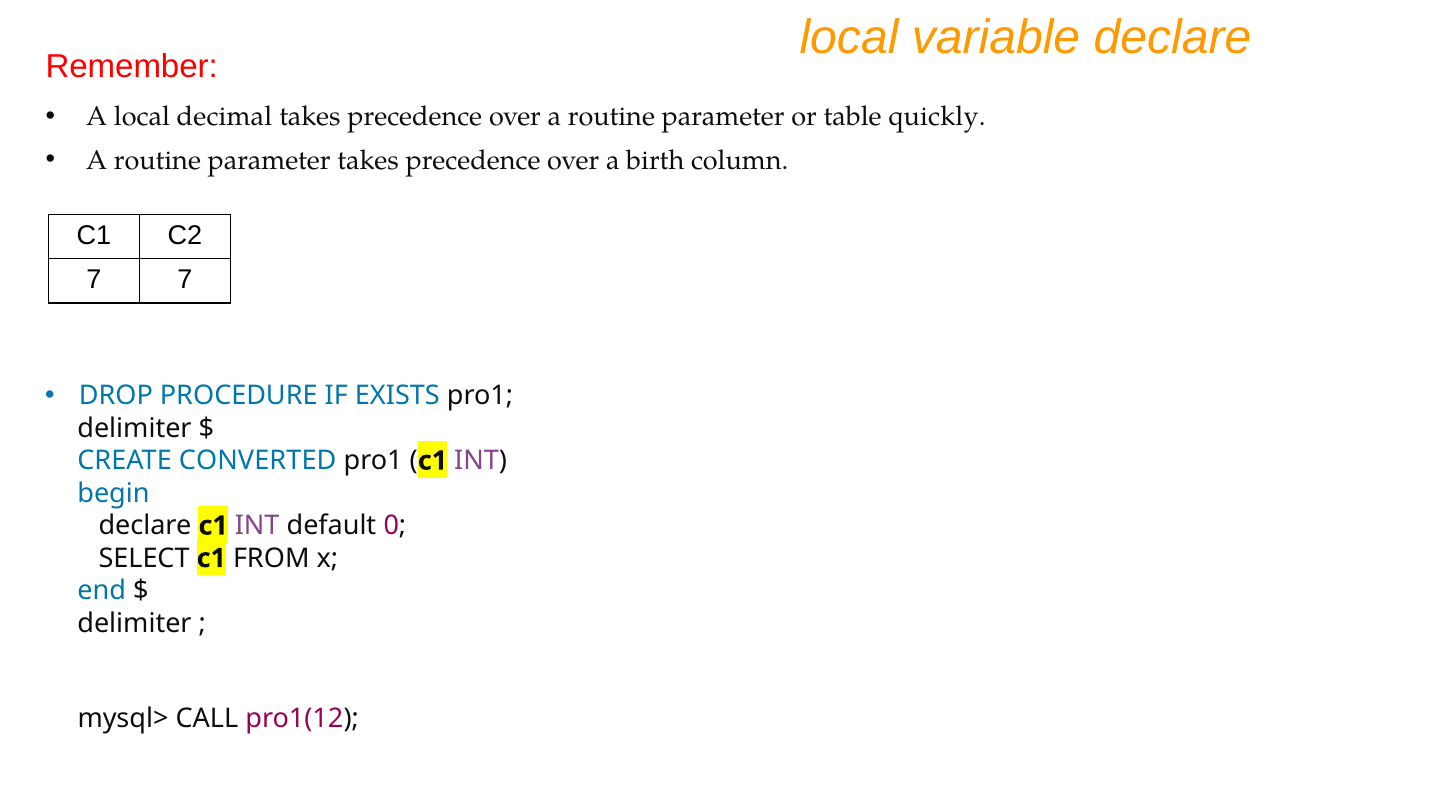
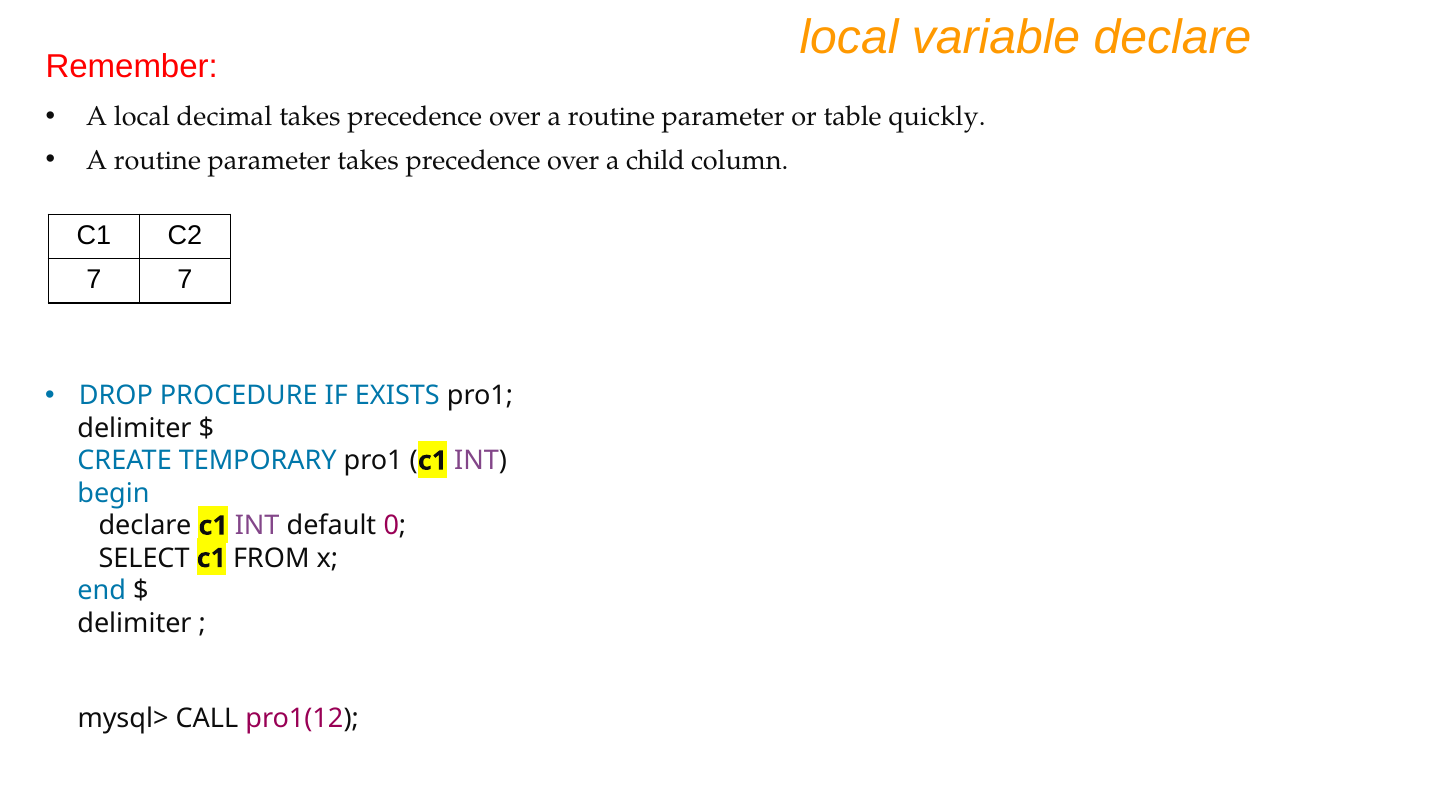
birth: birth -> child (655, 160)
CONVERTED: CONVERTED -> TEMPORARY (258, 461)
